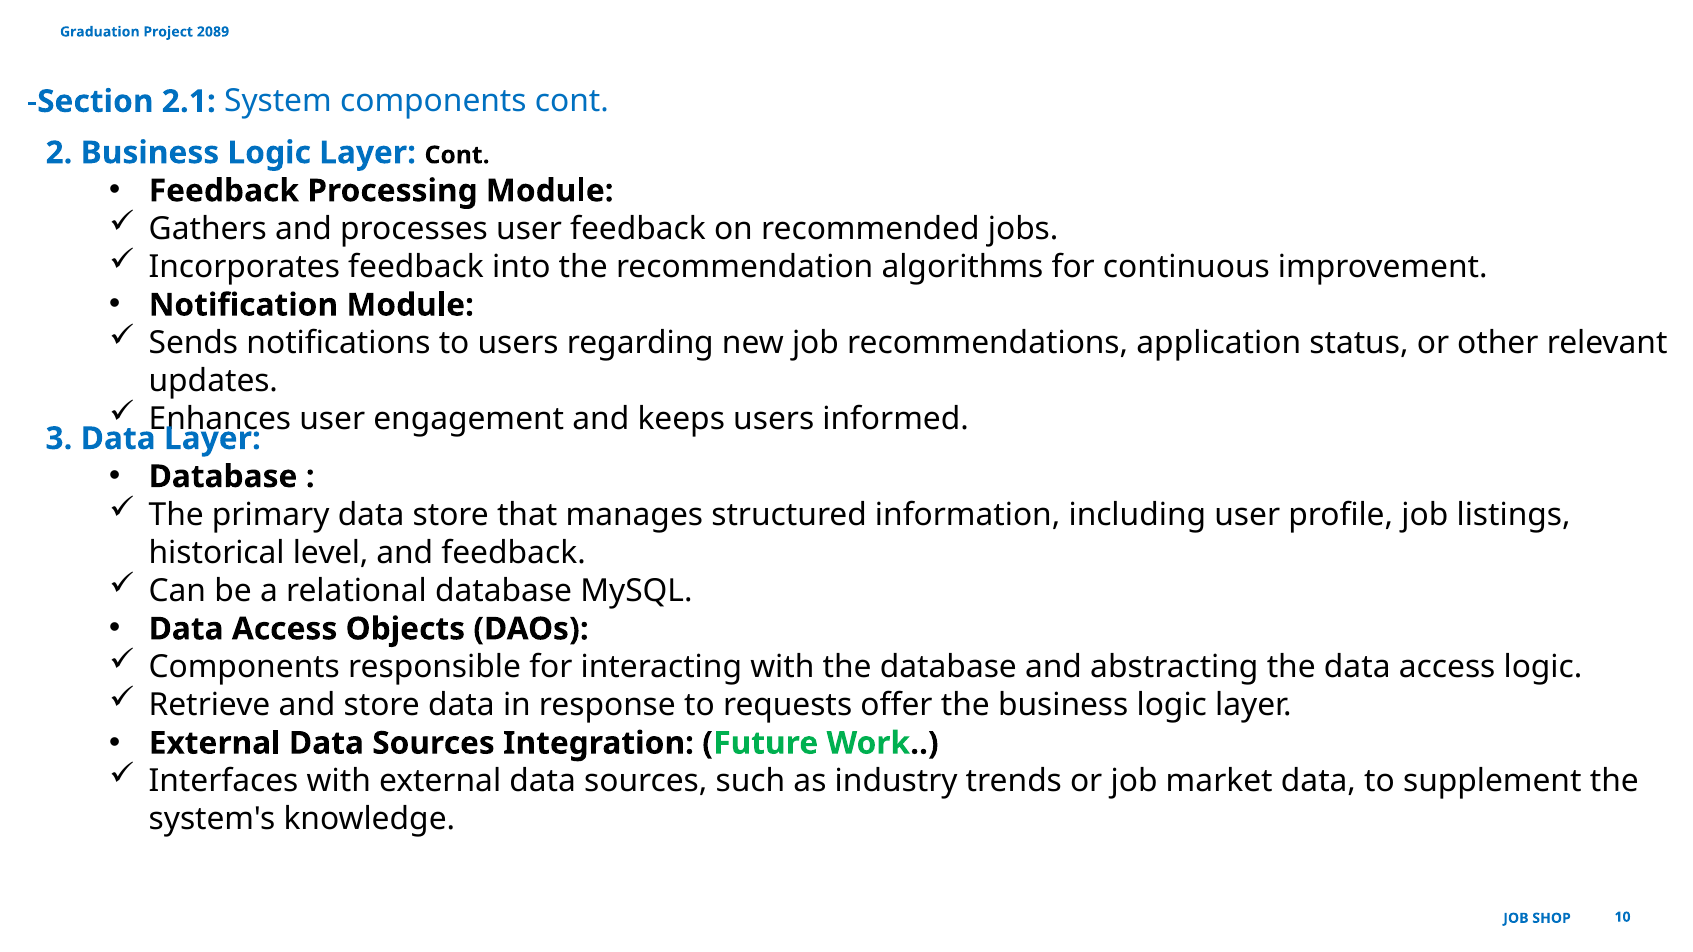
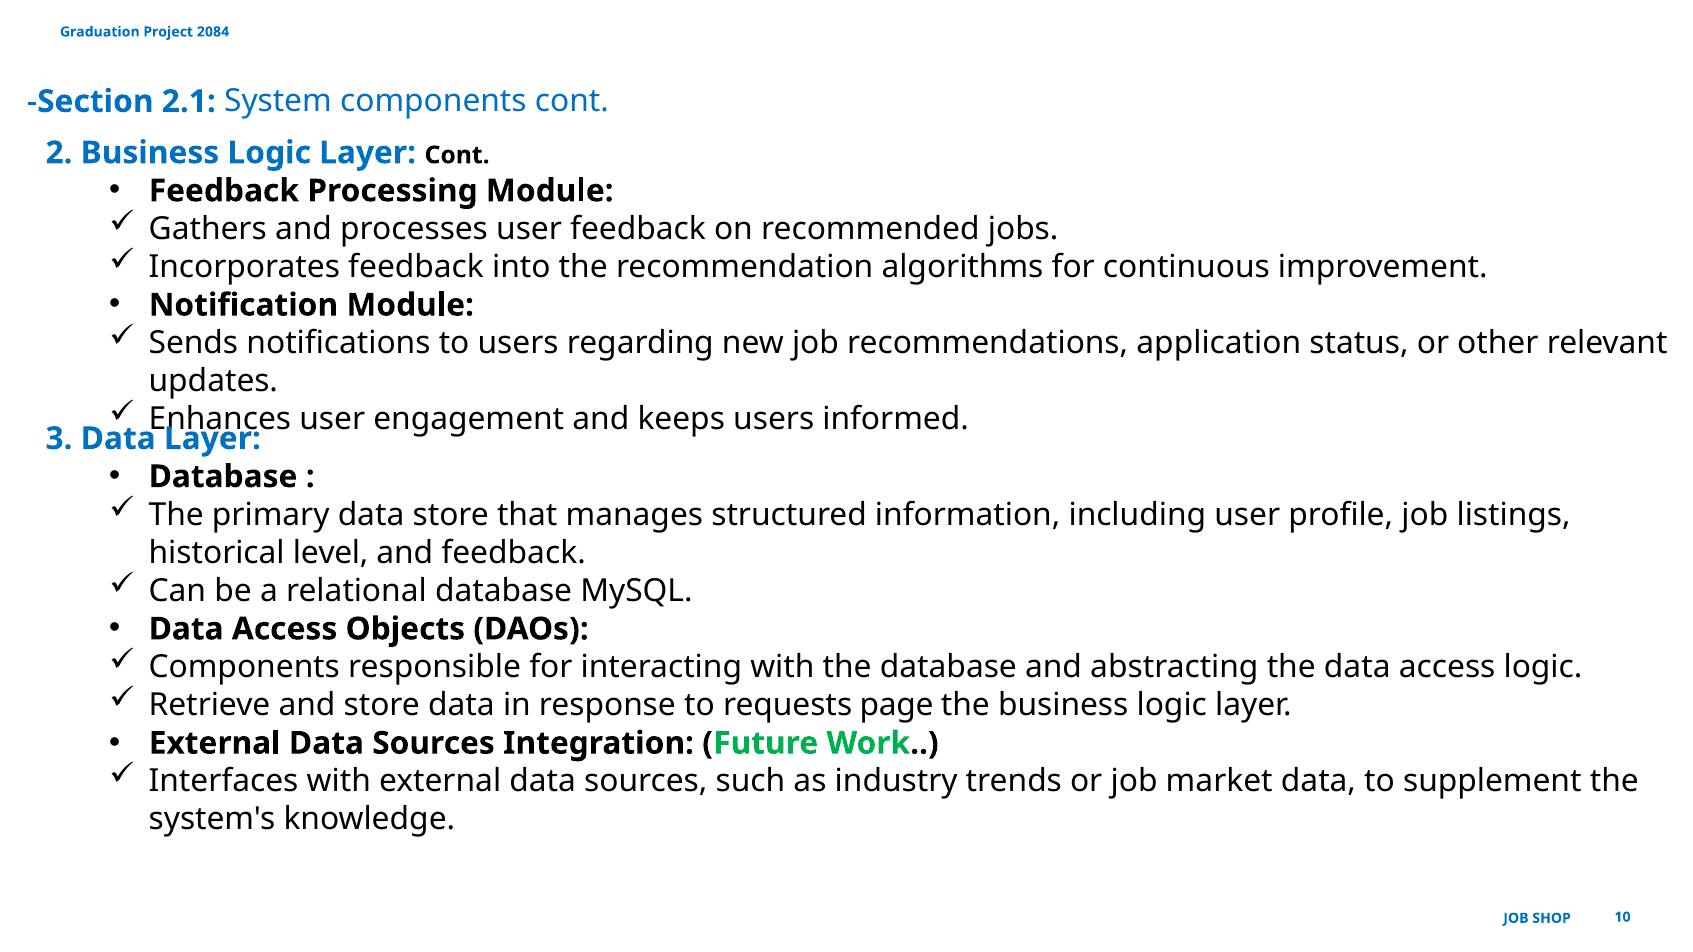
2089: 2089 -> 2084 (213, 32)
offer: offer -> page (897, 705)
